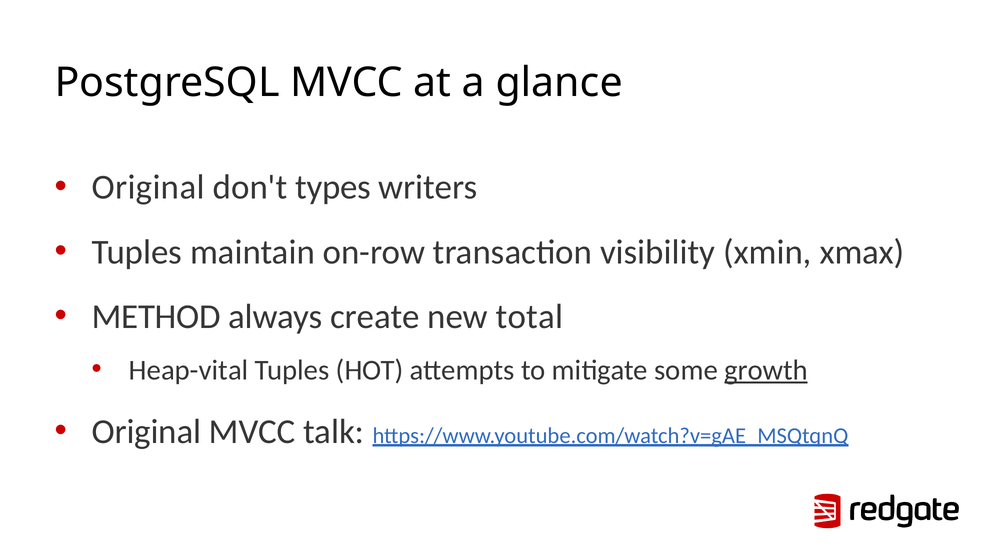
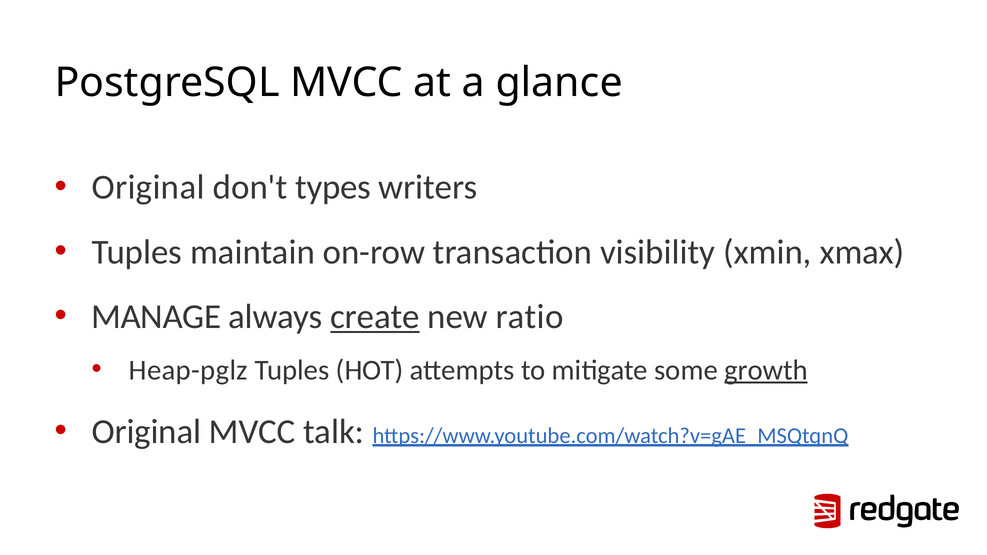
METHOD: METHOD -> MANAGE (156, 317)
create underline: none -> present (375, 317)
total: total -> ratio (529, 317)
Heap-vital: Heap-vital -> Heap-pglz (188, 370)
